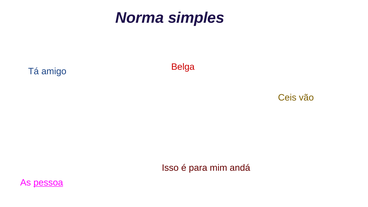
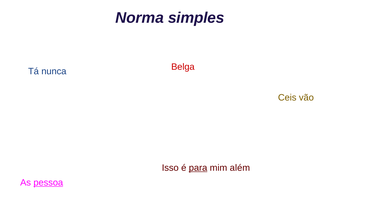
amigo: amigo -> nunca (54, 71)
para underline: none -> present (198, 168)
andá: andá -> além (240, 168)
